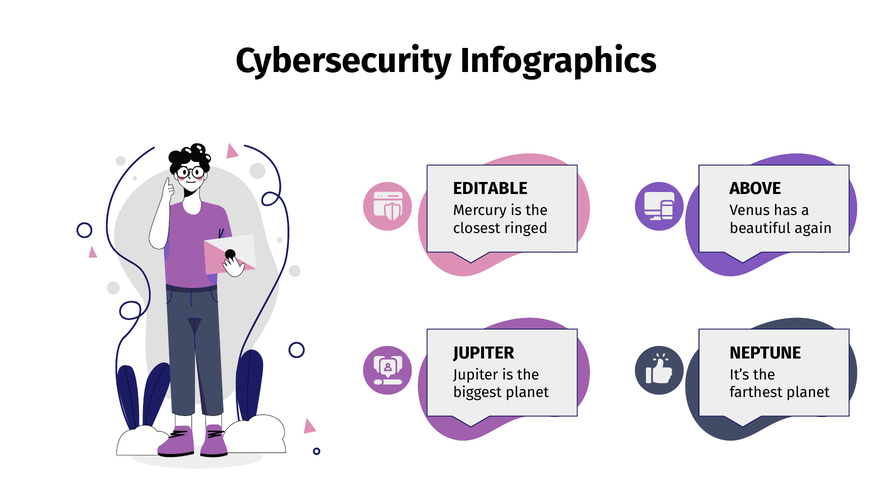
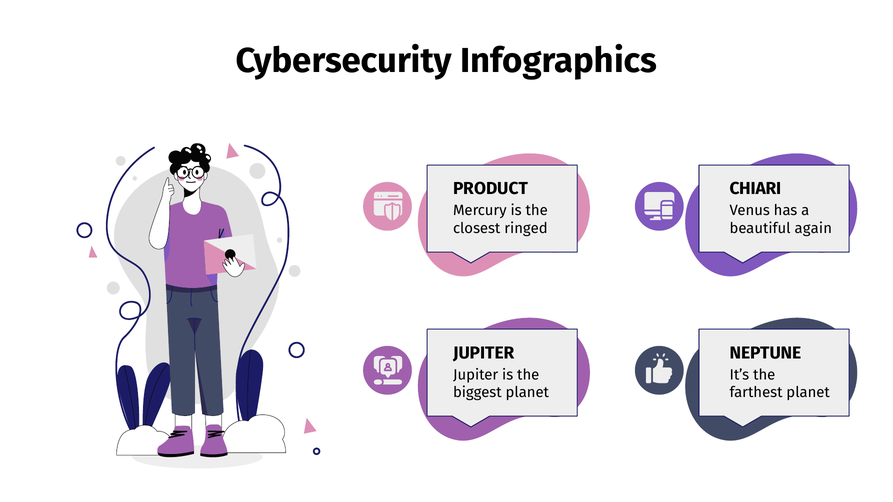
EDITABLE: EDITABLE -> PRODUCT (491, 189)
ABOVE: ABOVE -> CHIARI (756, 189)
